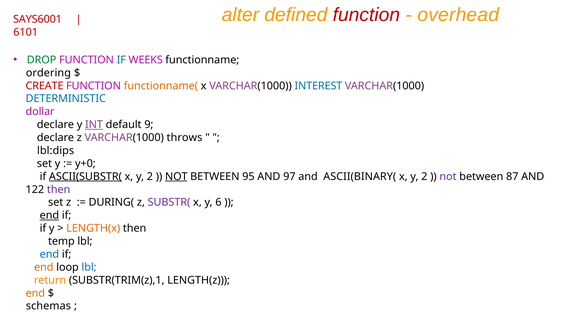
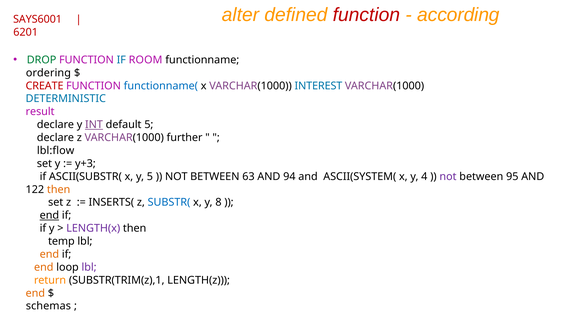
overhead: overhead -> according (458, 15)
6101: 6101 -> 6201 (26, 32)
WEEKS: WEEKS -> ROOM (146, 60)
functionname( colour: orange -> blue (161, 86)
dollar: dollar -> result (40, 112)
default 9: 9 -> 5 (149, 125)
throws: throws -> further (185, 138)
lbl:dips: lbl:dips -> lbl:flow (56, 151)
y+0: y+0 -> y+3 (85, 164)
ASCII(SUBSTR( underline: present -> none (85, 176)
2: 2 -> 5 (150, 176)
NOT underline: present -> none (176, 176)
95: 95 -> 63 (248, 176)
97: 97 -> 94 (289, 176)
ASCII(BINARY(: ASCII(BINARY( -> ASCII(SYSTEM( (360, 176)
2: 2 -> 4 (424, 176)
87: 87 -> 95 (512, 176)
then colour: purple -> orange (59, 189)
DURING(: DURING( -> INSERTS( (111, 202)
SUBSTR( colour: purple -> blue (169, 202)
6: 6 -> 8 (218, 202)
LENGTH(x colour: orange -> purple (93, 228)
end colour: blue -> orange (49, 254)
lbl colour: blue -> purple (89, 267)
